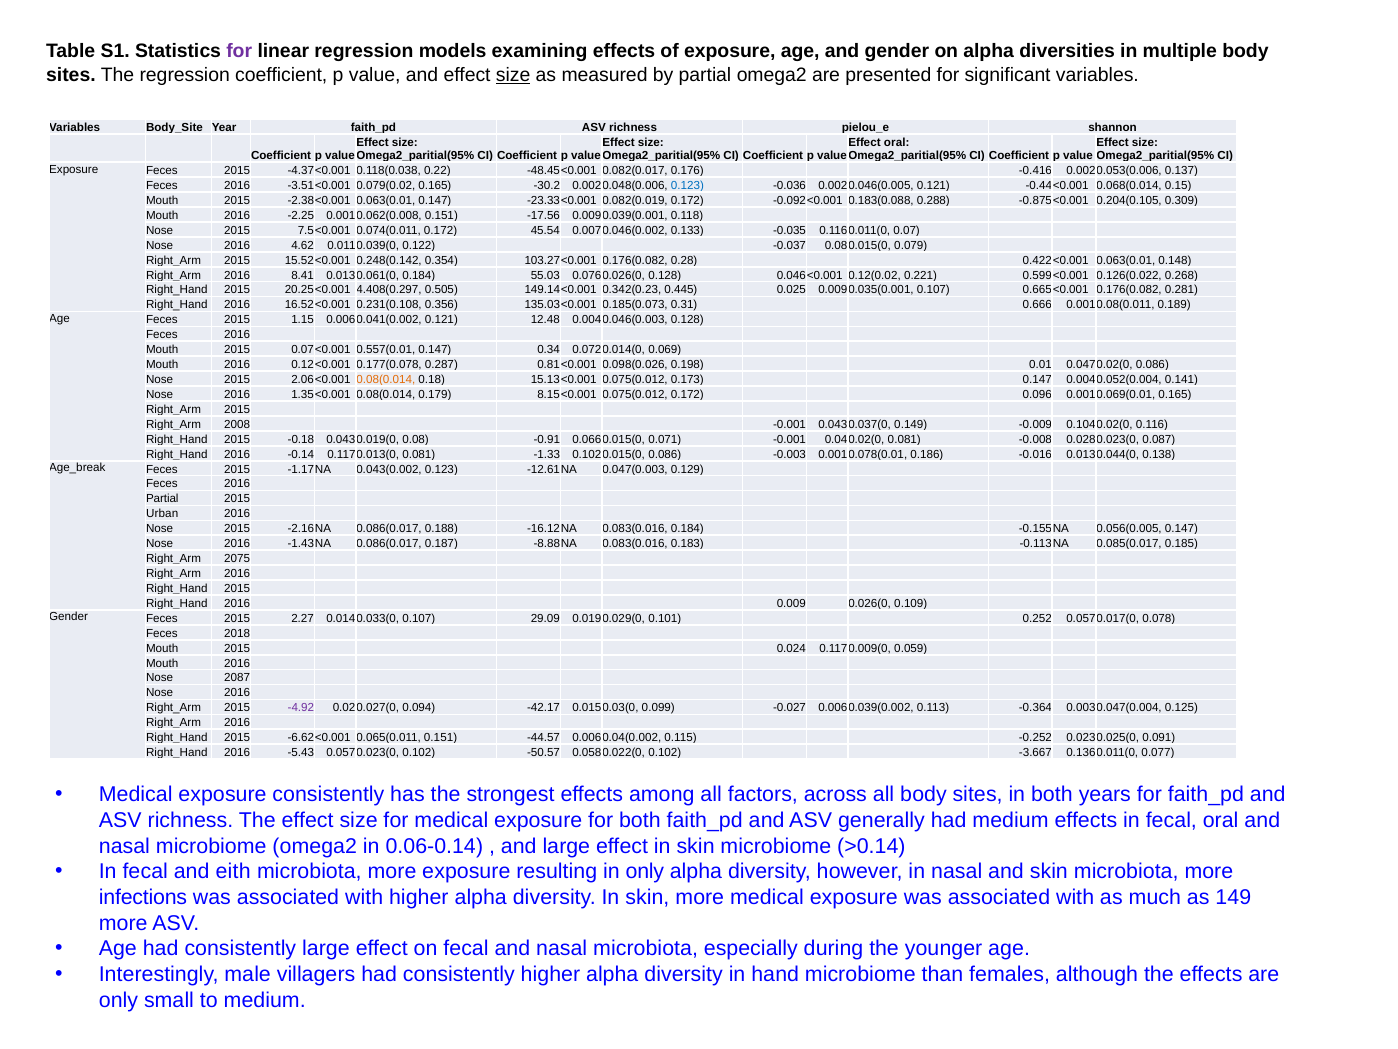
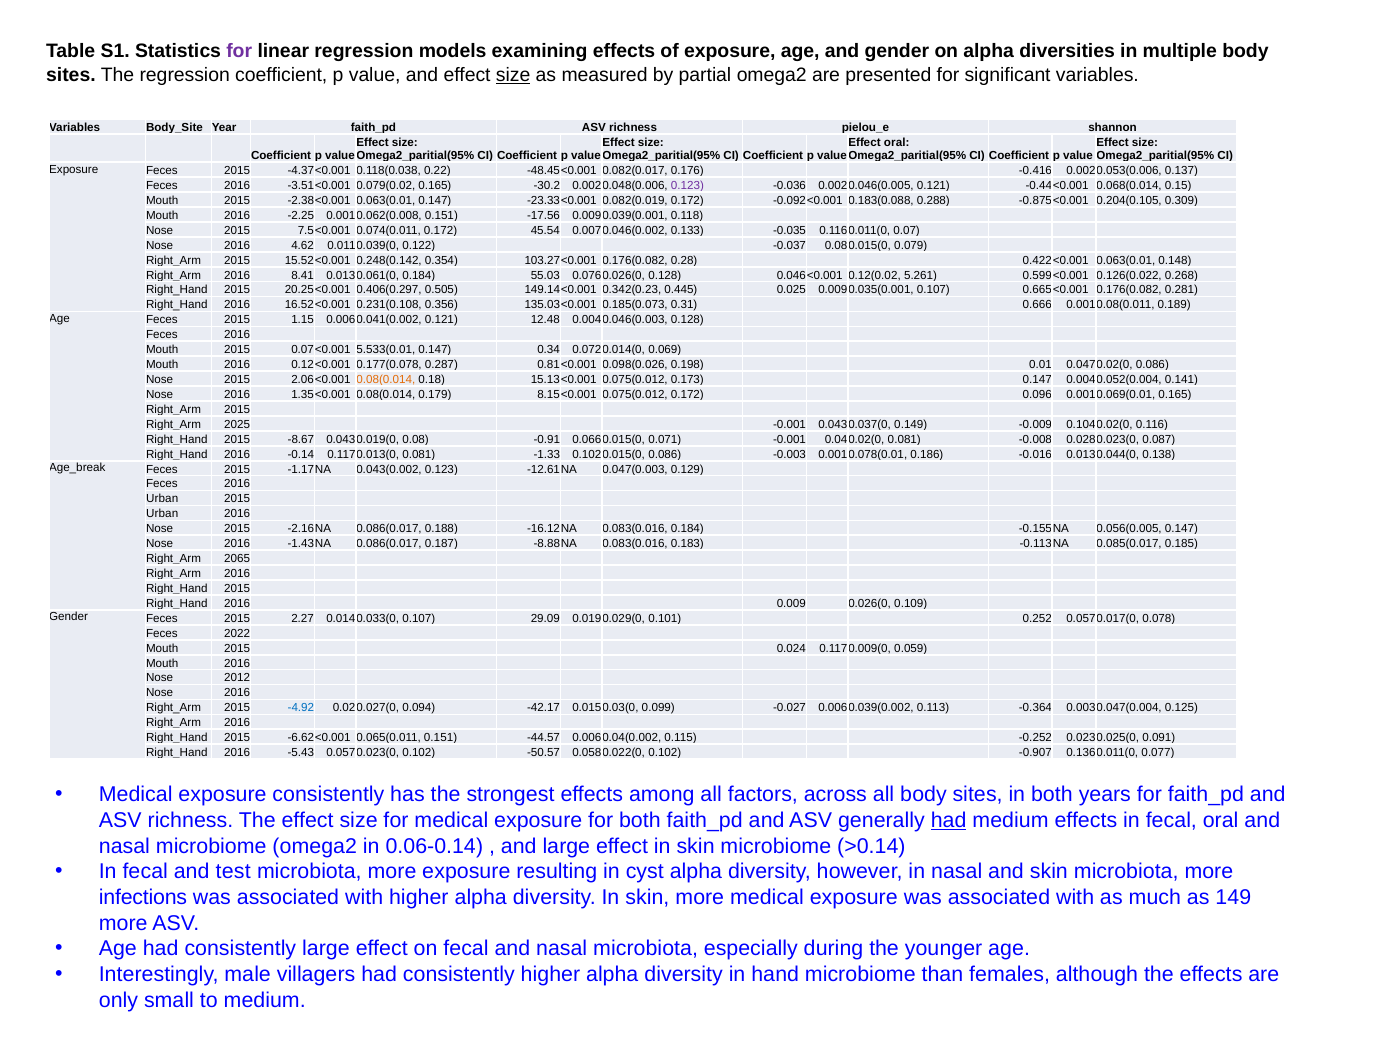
0.123 colour: blue -> purple (687, 186)
0.221: 0.221 -> 5.261 (921, 275)
4.408(0.297: 4.408(0.297 -> 0.406(0.297 (389, 290)
0.557(0.01: 0.557(0.01 -> 5.533(0.01 (386, 350)
2008: 2008 -> 2025 (237, 424)
-0.18: -0.18 -> -8.67 (301, 439)
Partial: Partial -> Urban (162, 499)
2075: 2075 -> 2065 (237, 558)
2018: 2018 -> 2022 (237, 633)
2087: 2087 -> 2012 (237, 678)
-4.92 colour: purple -> blue (301, 708)
-3.667: -3.667 -> -0.907 (1035, 752)
had underline: none -> present (949, 820)
eith: eith -> test (233, 871)
in only: only -> cyst (645, 871)
